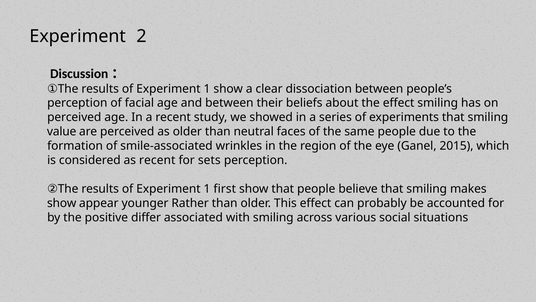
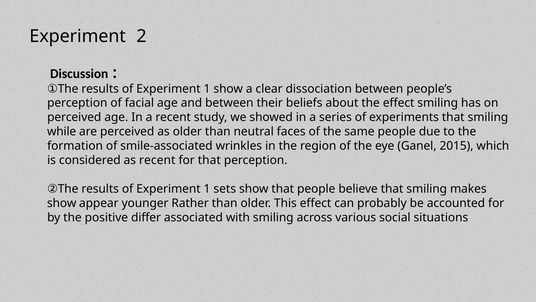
value: value -> while (62, 131)
for sets: sets -> that (209, 160)
first: first -> sets (225, 189)
